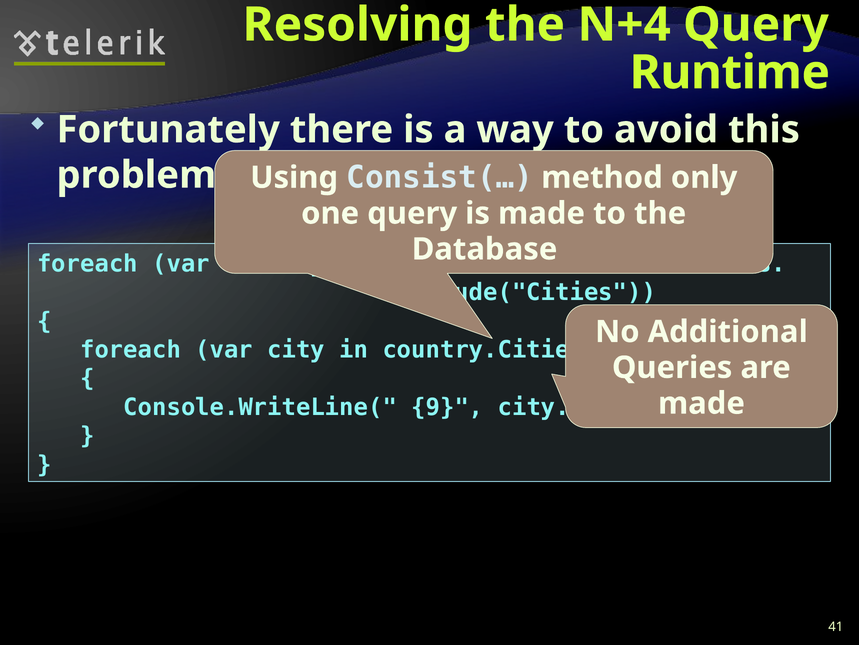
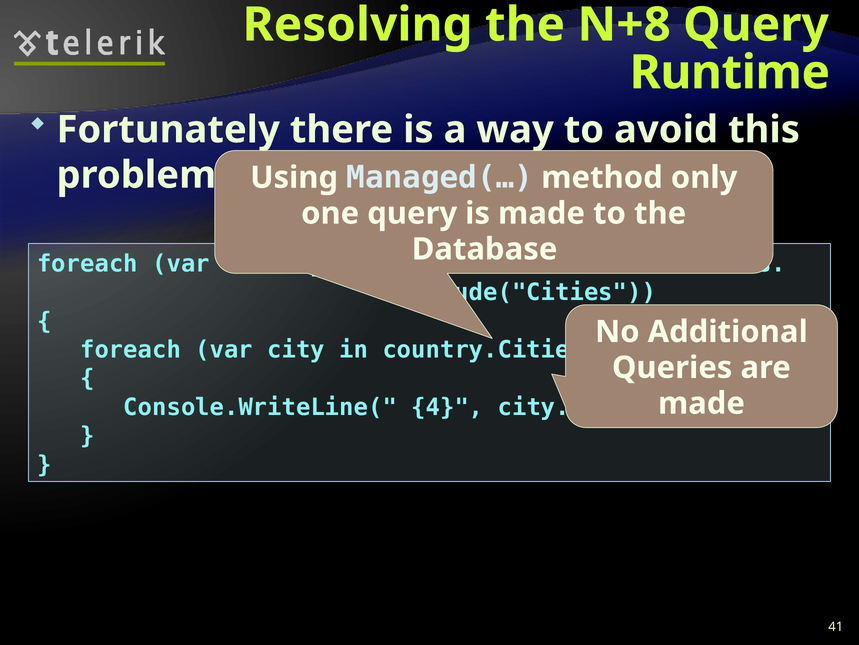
N+4: N+4 -> N+8 (624, 25)
Consist(…: Consist(… -> Managed(… (440, 177)
9: 9 -> 4 (447, 407)
